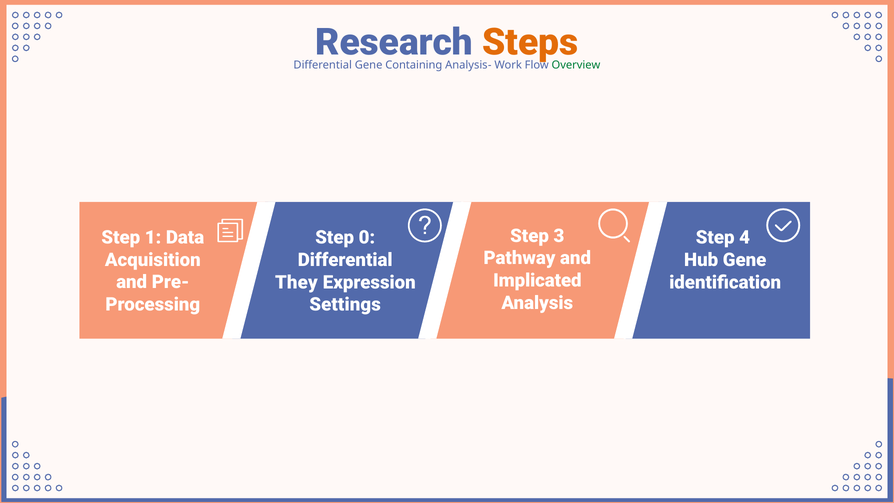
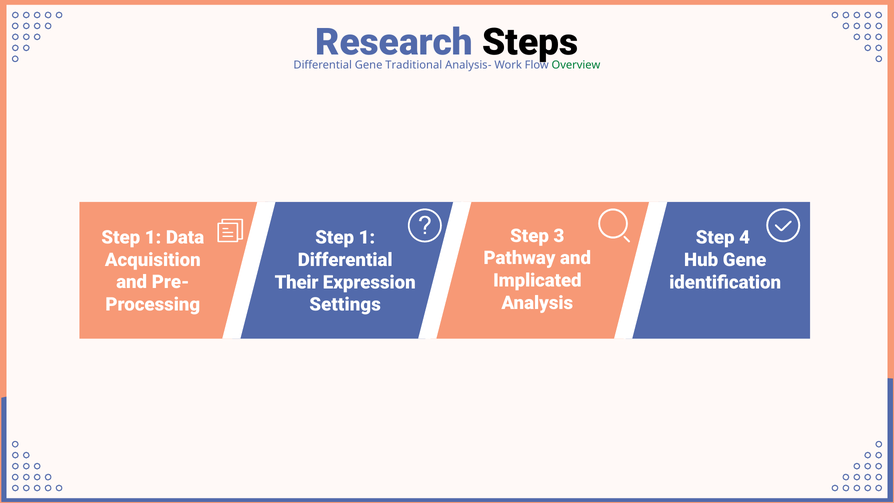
Steps colour: orange -> black (530, 42)
Containing: Containing -> Traditional (414, 65)
0: 0 -> 1 (367, 238)
They: They -> Their (297, 282)
